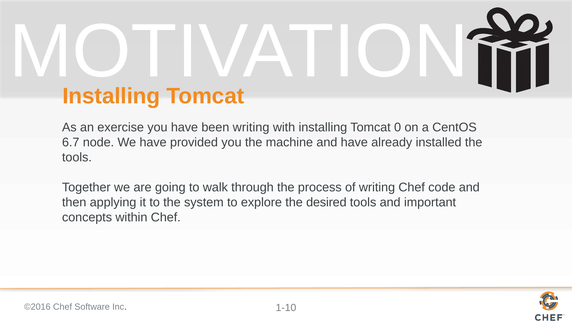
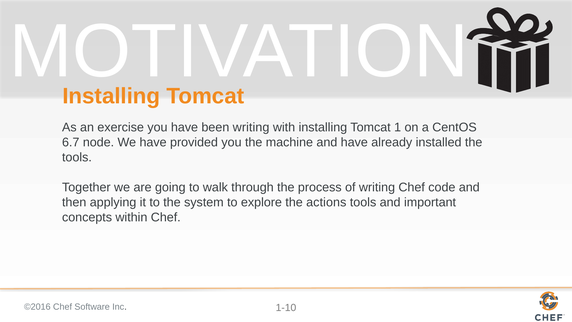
0: 0 -> 1 (398, 127)
desired: desired -> actions (326, 202)
